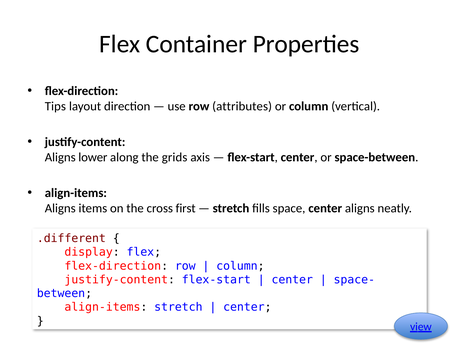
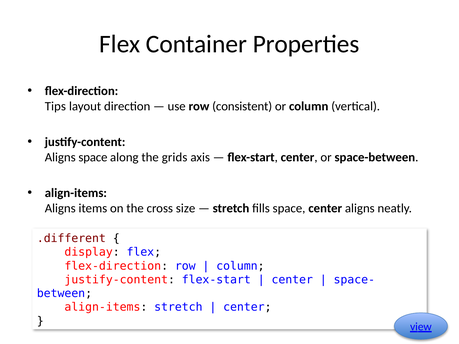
attributes: attributes -> consistent (242, 106)
Aligns lower: lower -> space (93, 157)
first: first -> size (186, 209)
